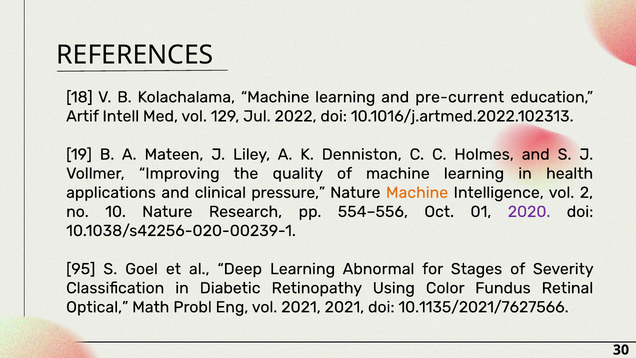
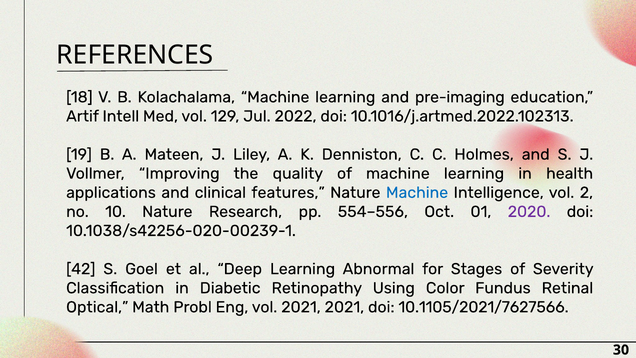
pre-current: pre-current -> pre-imaging (460, 97)
pressure: pressure -> features (288, 192)
Machine colour: orange -> blue (417, 192)
95: 95 -> 42 (81, 269)
10.1135/2021/7627566: 10.1135/2021/7627566 -> 10.1105/2021/7627566 (484, 307)
